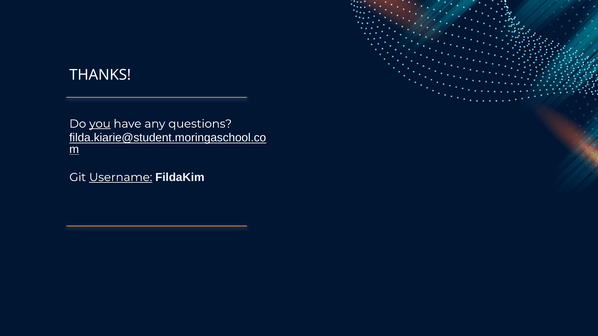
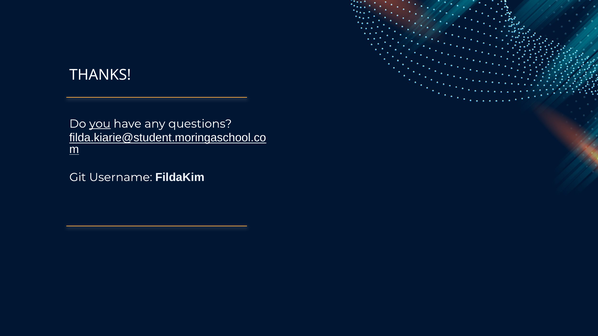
Username underline: present -> none (121, 177)
